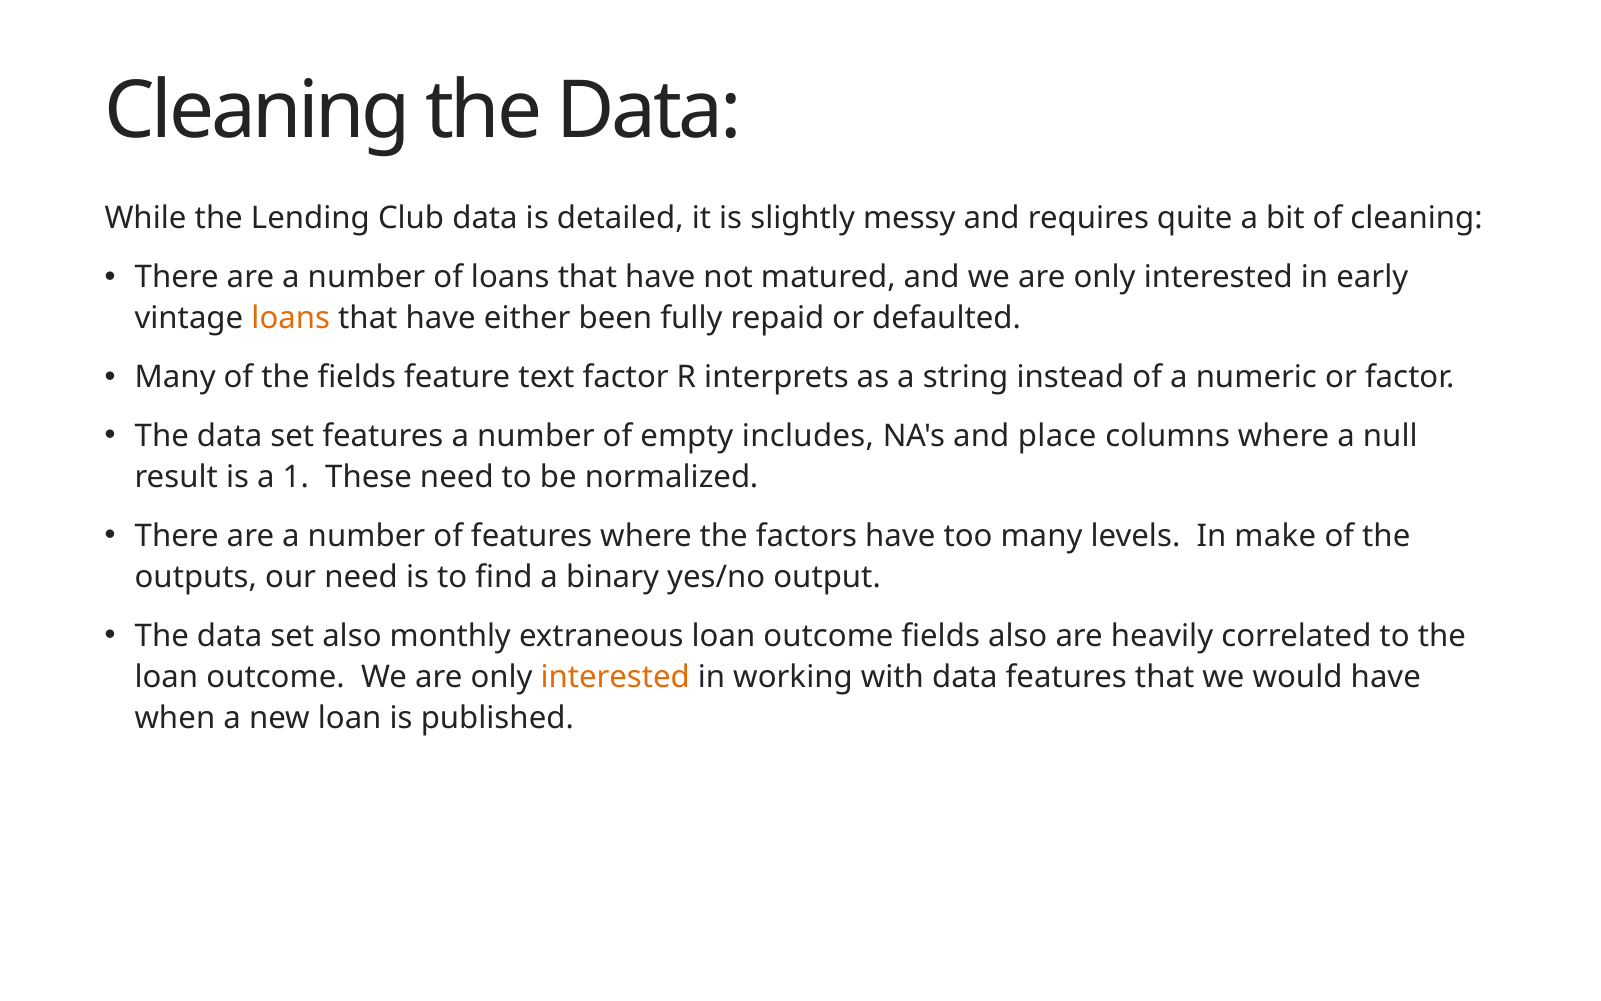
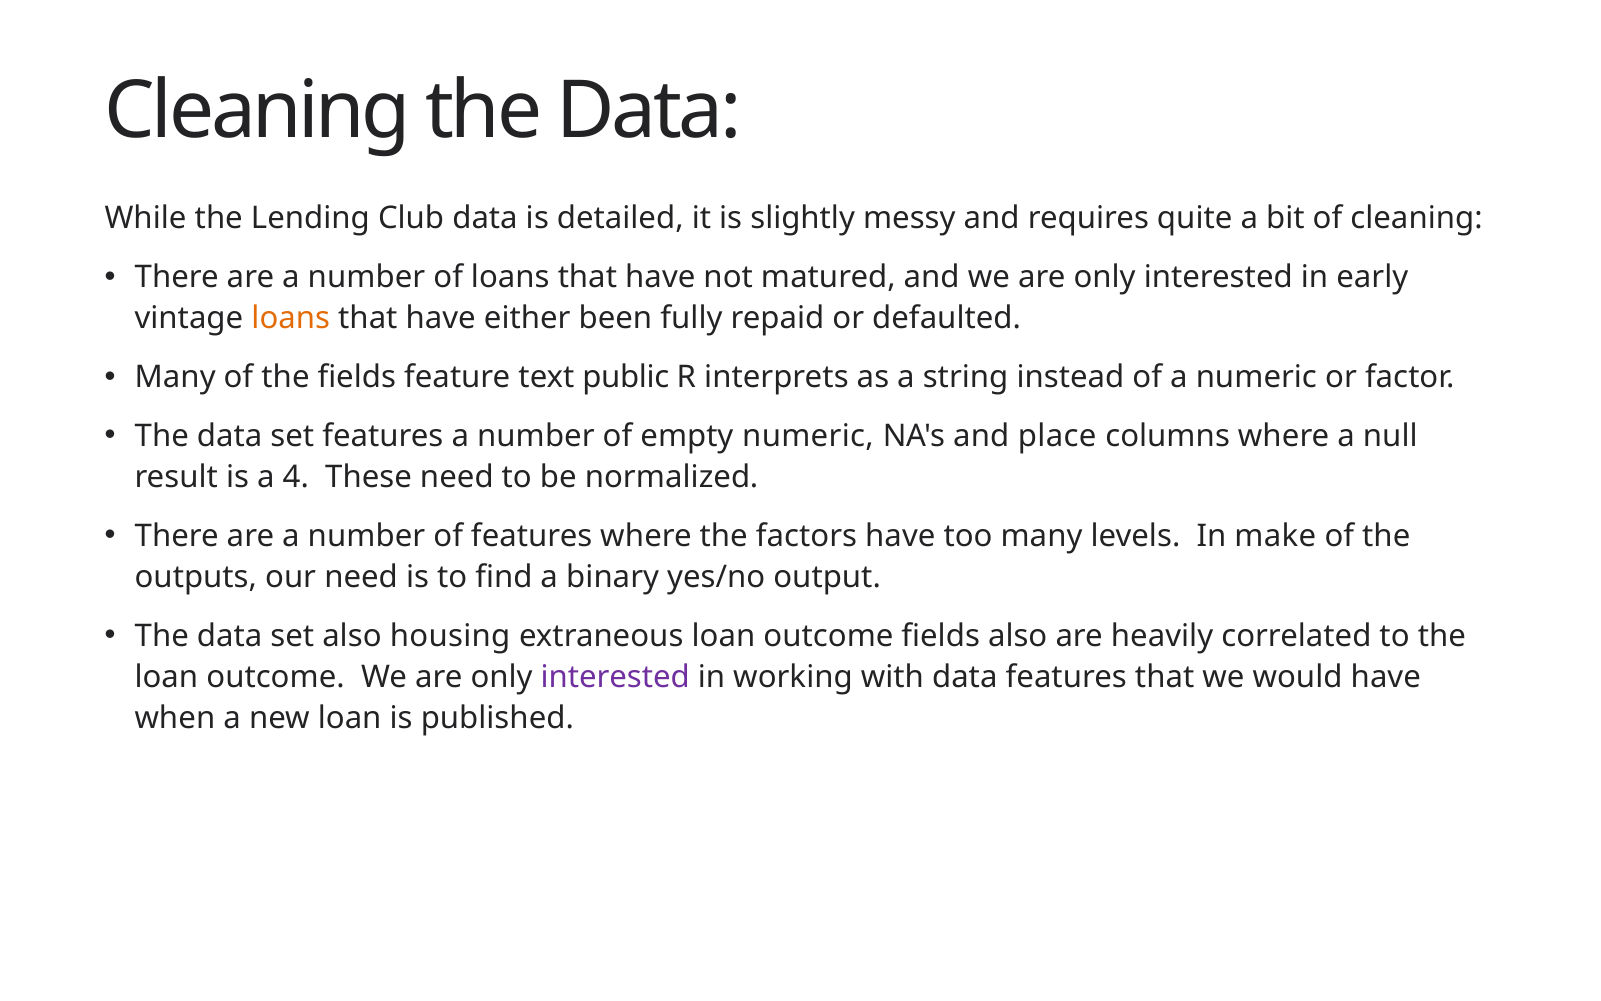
text factor: factor -> public (626, 377)
empty includes: includes -> numeric (808, 436)
1: 1 -> 4 (296, 477)
monthly: monthly -> housing (450, 636)
interested colour: orange -> purple (615, 677)
